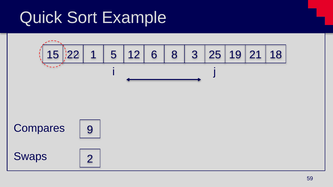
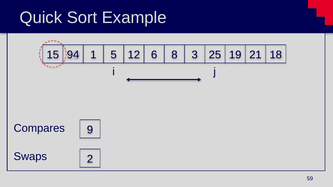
22: 22 -> 94 (73, 55)
